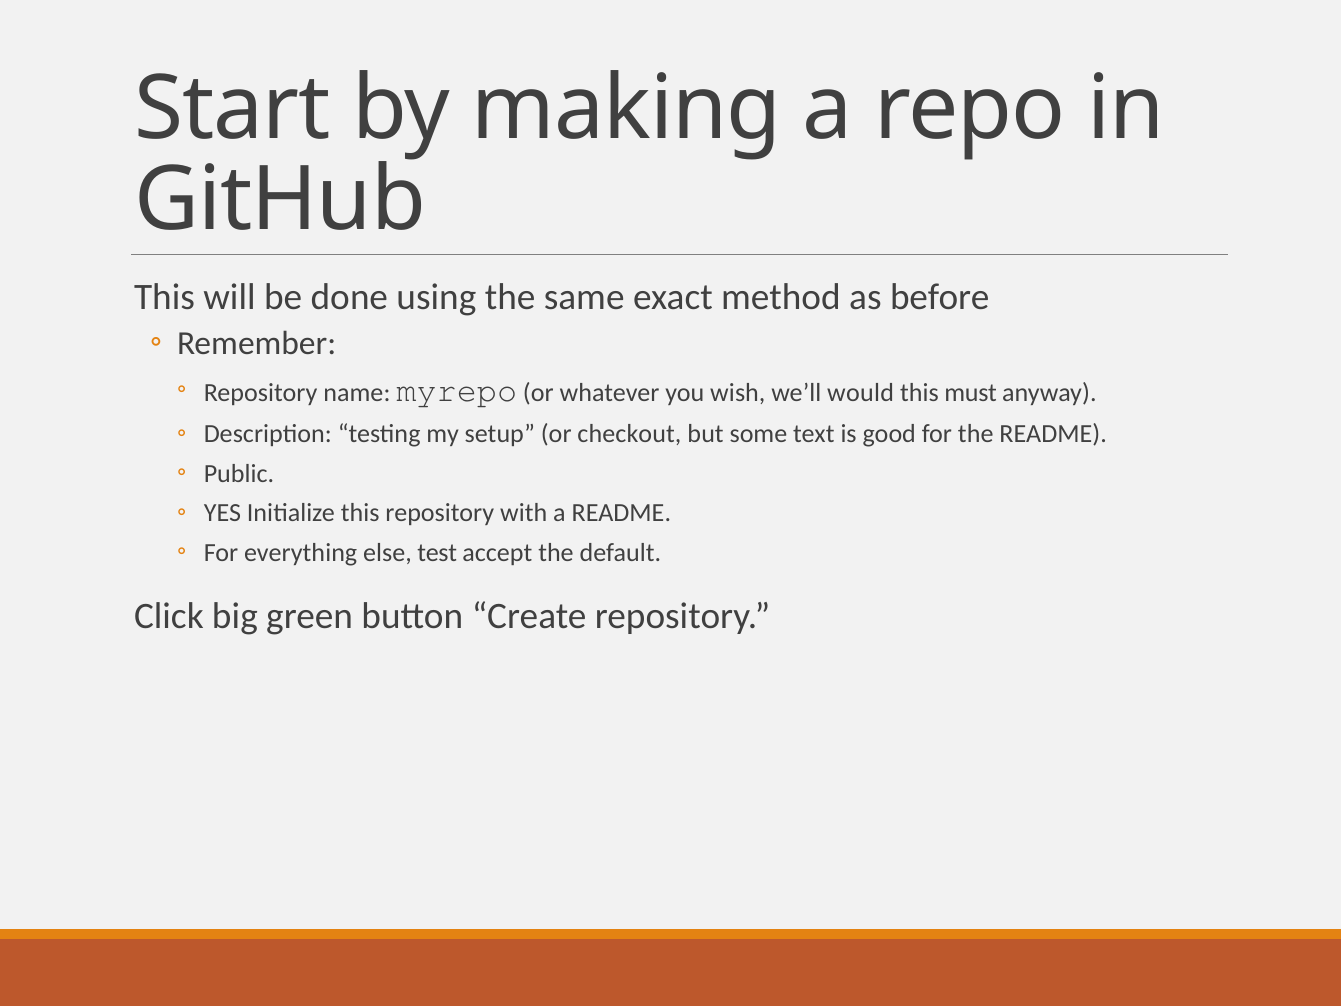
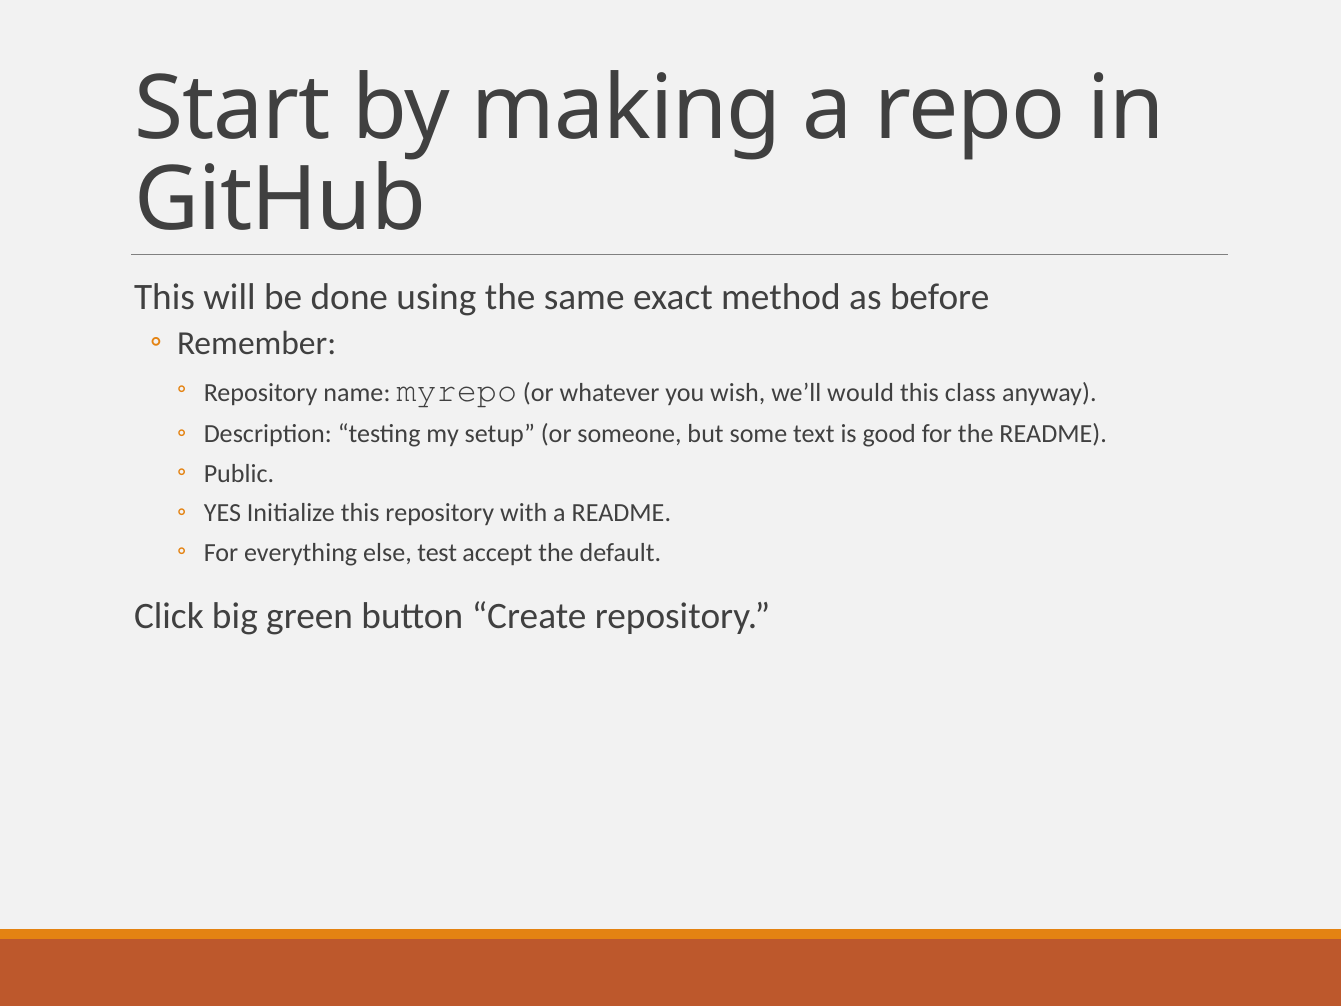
must: must -> class (970, 393)
checkout: checkout -> someone (630, 434)
